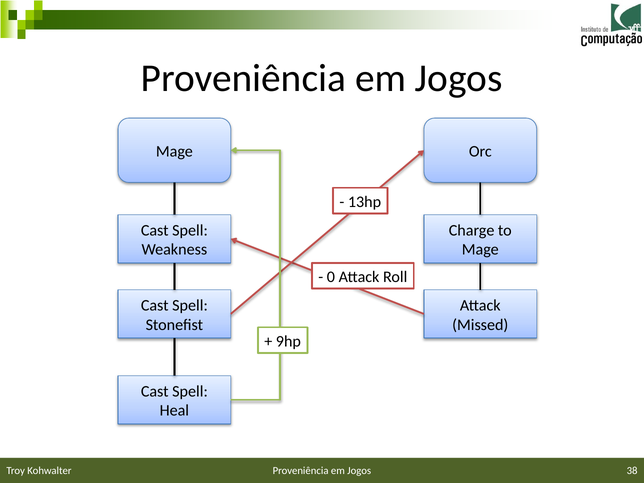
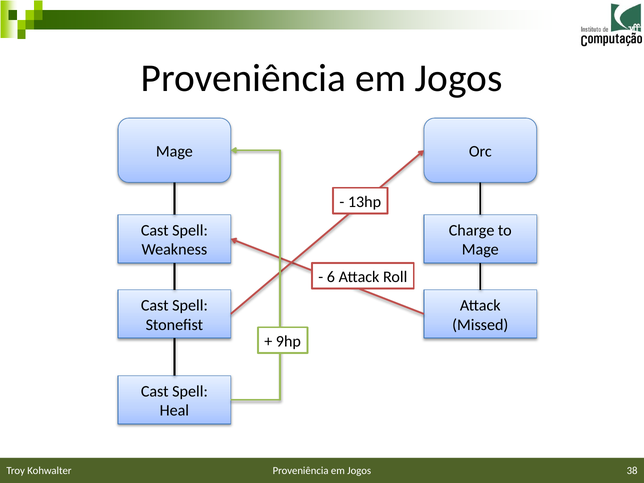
0: 0 -> 6 (331, 277)
